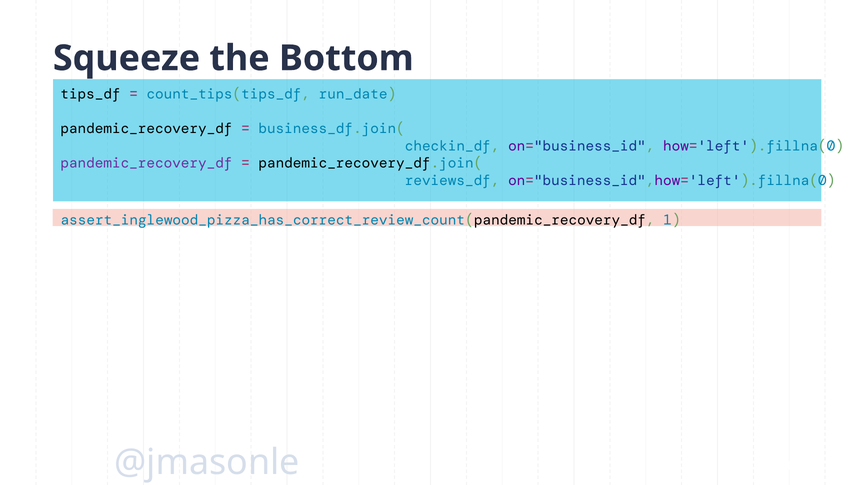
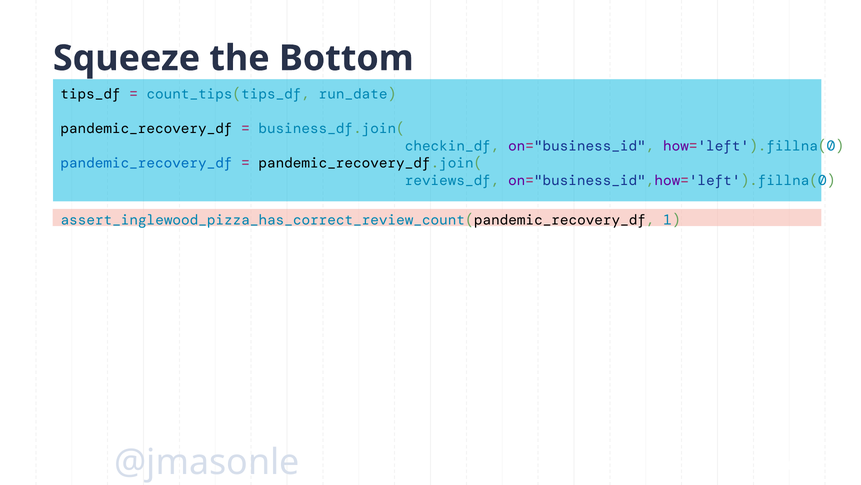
pandemic_recovery_df colour: purple -> blue (146, 163)
